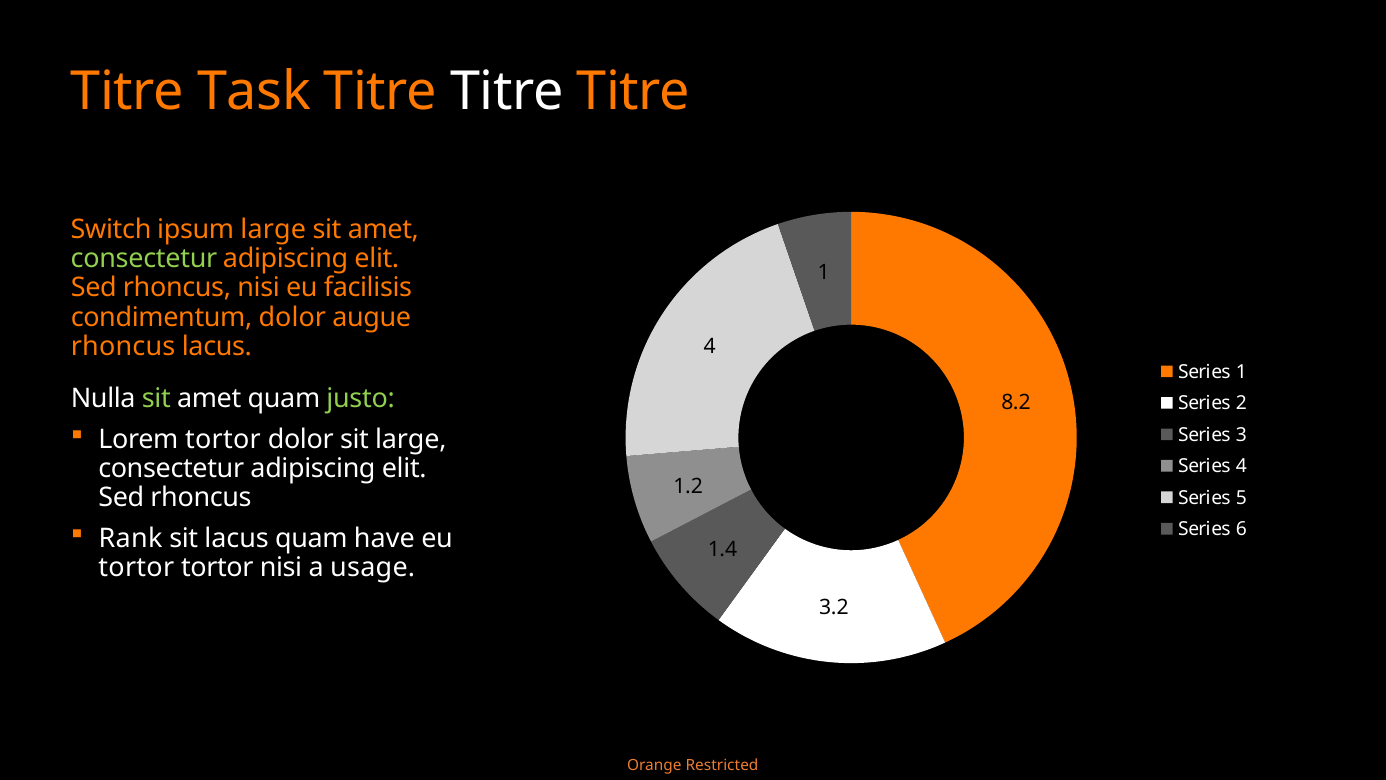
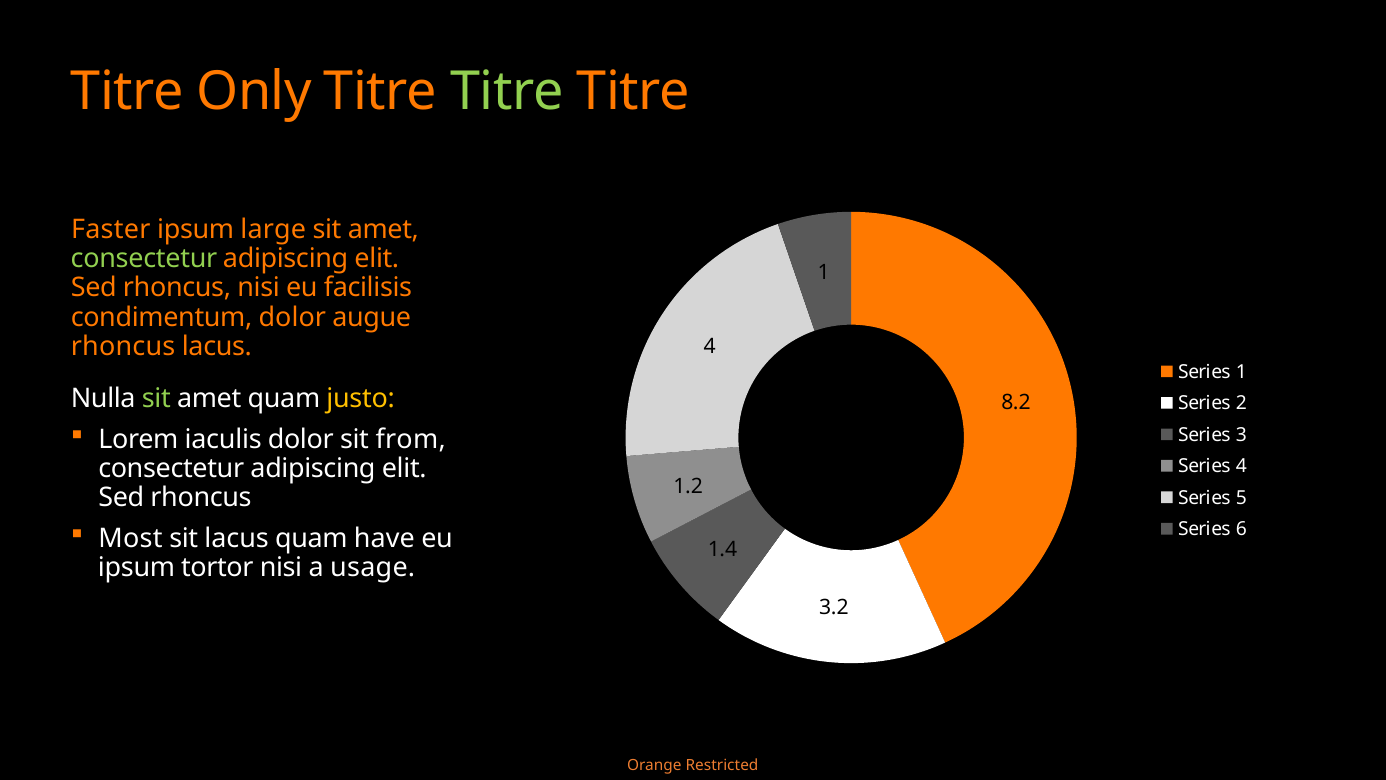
Task: Task -> Only (254, 91)
Titre colour: white -> light green (507, 91)
Switch: Switch -> Faster (111, 230)
justo colour: light green -> yellow (361, 398)
Lorem tortor: tortor -> iaculis (223, 439)
sit large: large -> from (411, 439)
Rank: Rank -> Most (131, 538)
tortor: tortor -> ipsum (137, 567)
